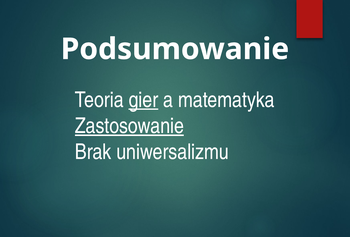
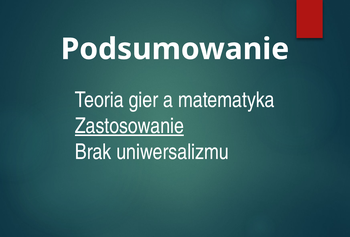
gier underline: present -> none (143, 100)
